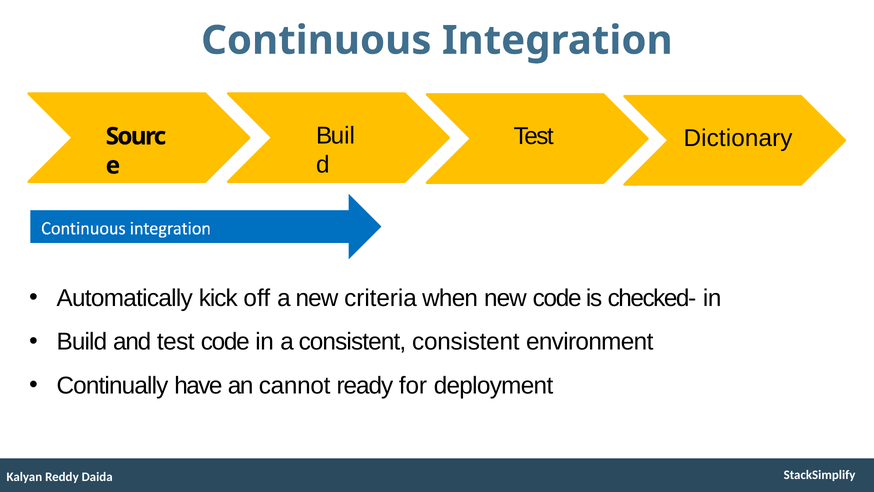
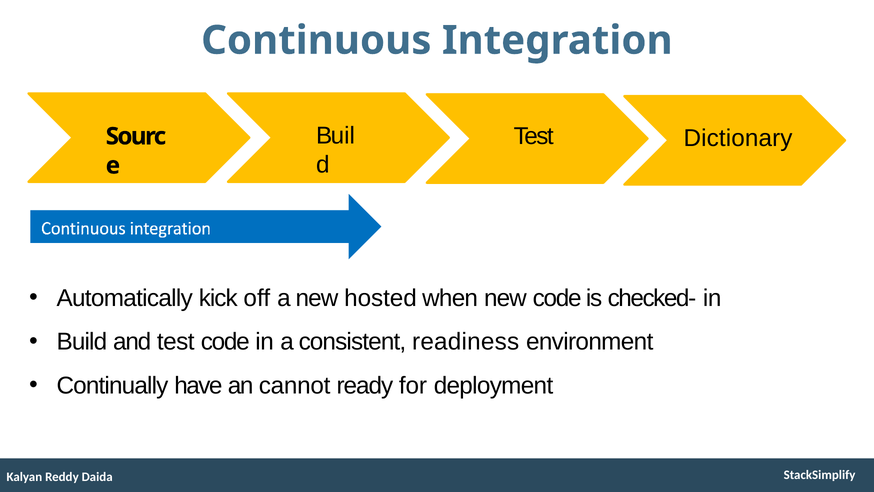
criteria: criteria -> hosted (381, 298)
consistent consistent: consistent -> readiness (466, 342)
